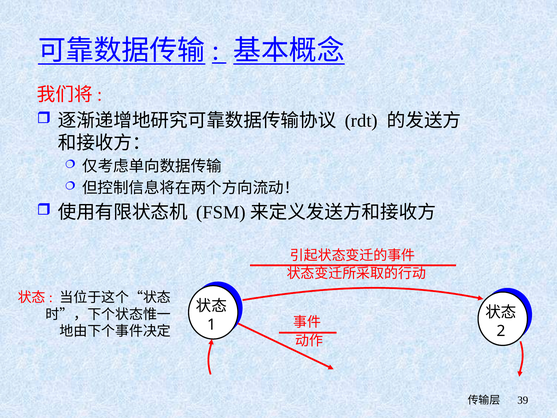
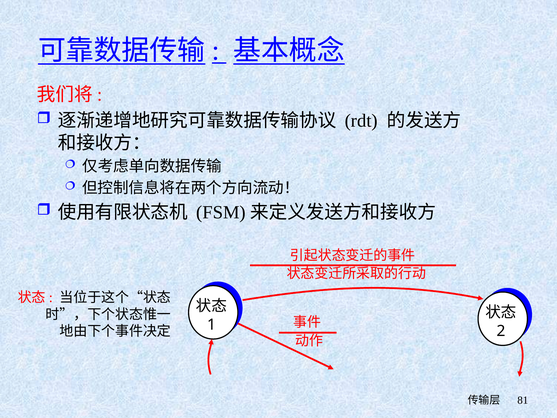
39: 39 -> 81 (523, 400)
